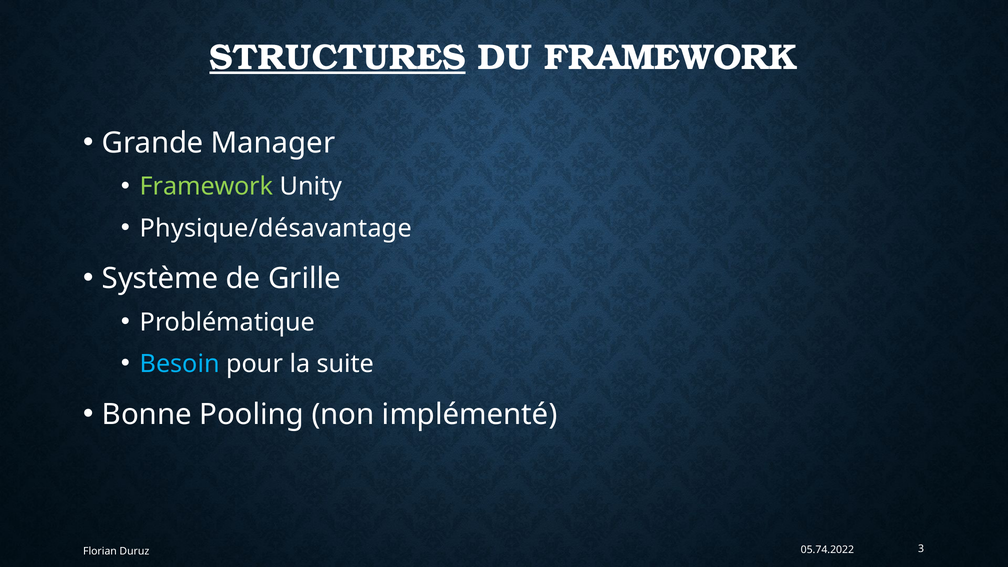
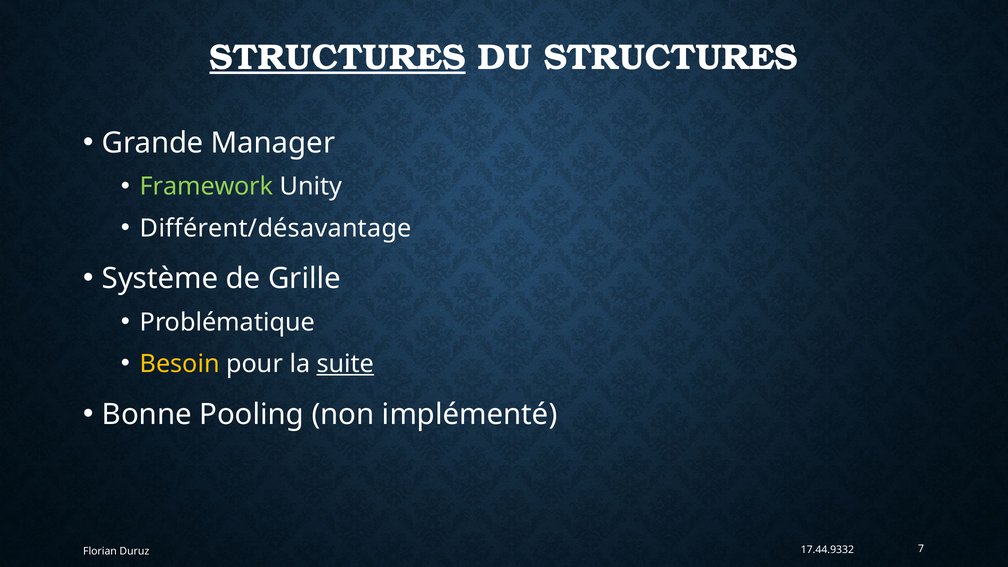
DU FRAMEWORK: FRAMEWORK -> STRUCTURES (671, 57)
Physique/désavantage: Physique/désavantage -> Différent/désavantage (276, 228)
Besoin colour: light blue -> yellow (180, 364)
suite underline: none -> present (345, 364)
05.74.2022: 05.74.2022 -> 17.44.9332 (827, 550)
3: 3 -> 7 (921, 549)
